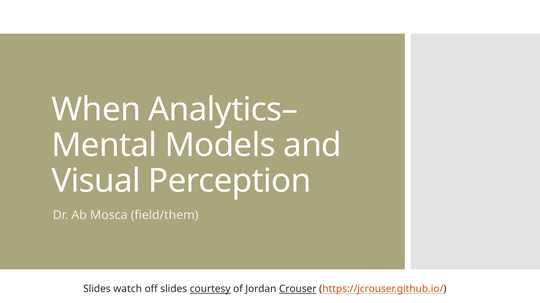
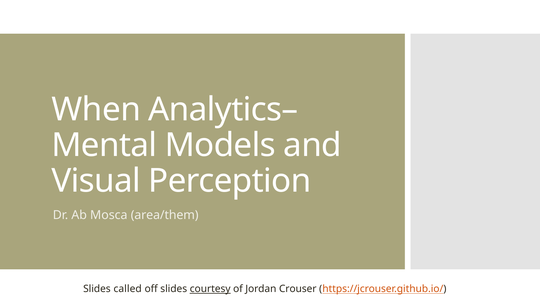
field/them: field/them -> area/them (165, 215)
watch: watch -> called (128, 290)
Crouser underline: present -> none (298, 290)
